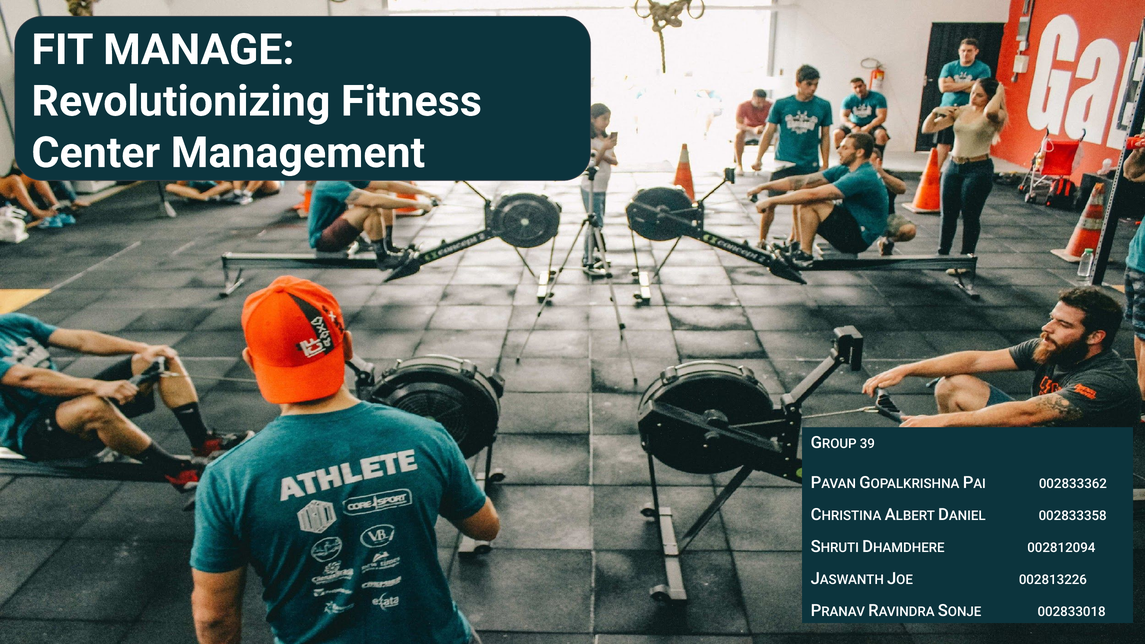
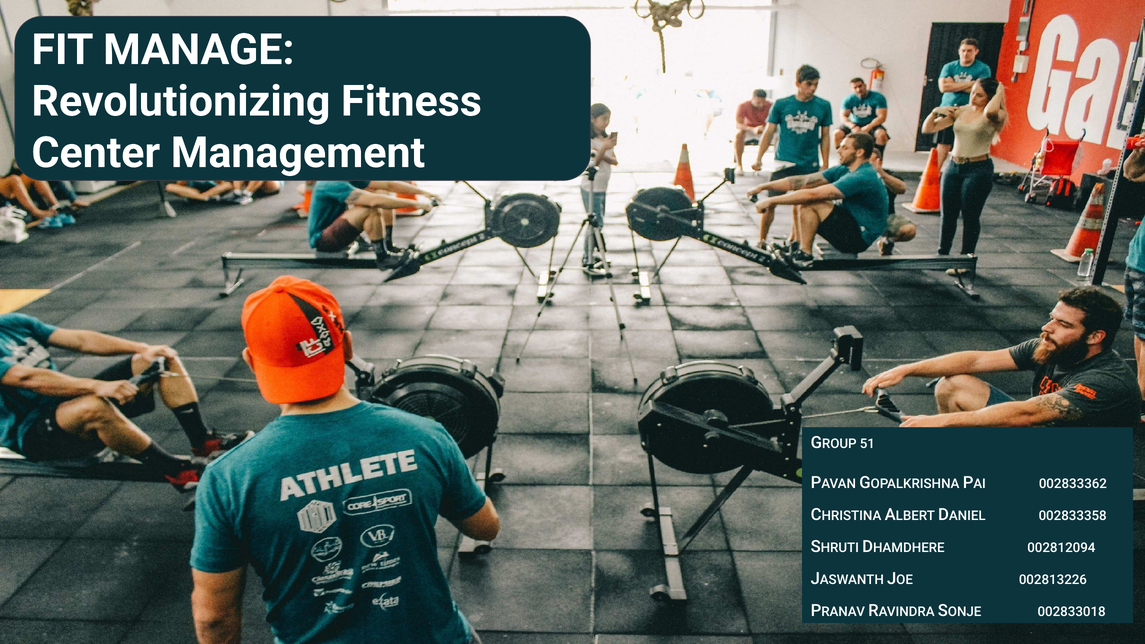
39: 39 -> 51 (867, 444)
